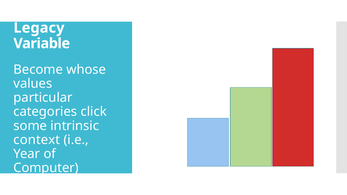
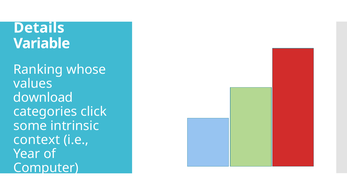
Legacy: Legacy -> Details (39, 28)
Become: Become -> Ranking (38, 70)
particular: particular -> download (43, 98)
